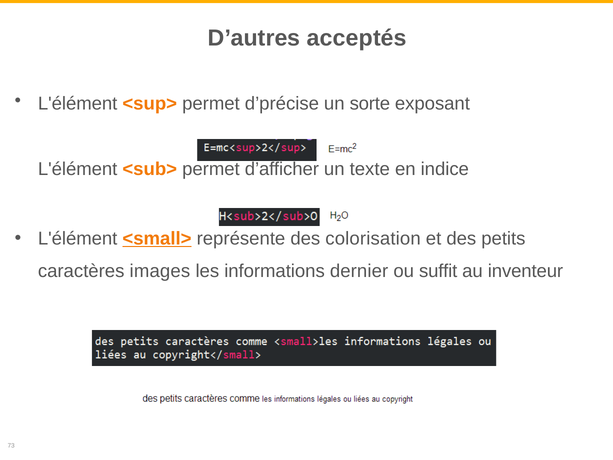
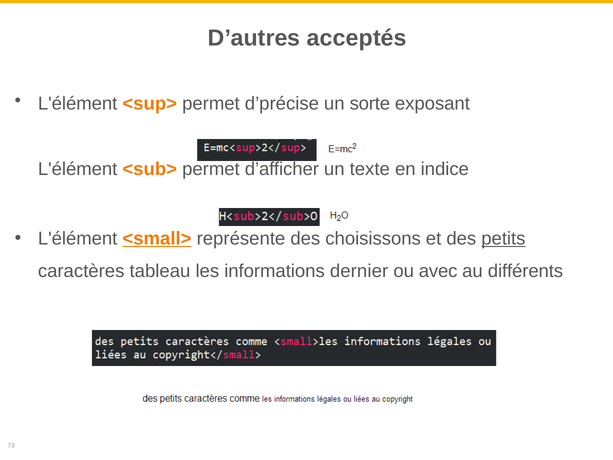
colorisation: colorisation -> choisissons (373, 239)
petits underline: none -> present (503, 239)
images: images -> tableau (160, 271)
suffit: suffit -> avec (438, 271)
inventeur: inventeur -> différents (525, 271)
